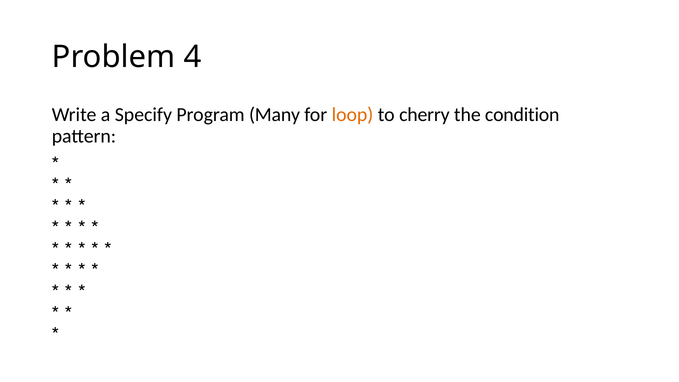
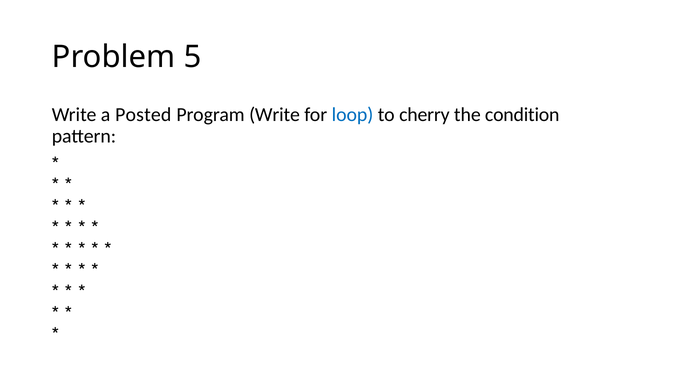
4: 4 -> 5 (192, 57)
Specify: Specify -> Posted (143, 115)
Program Many: Many -> Write (275, 115)
loop colour: orange -> blue (353, 115)
